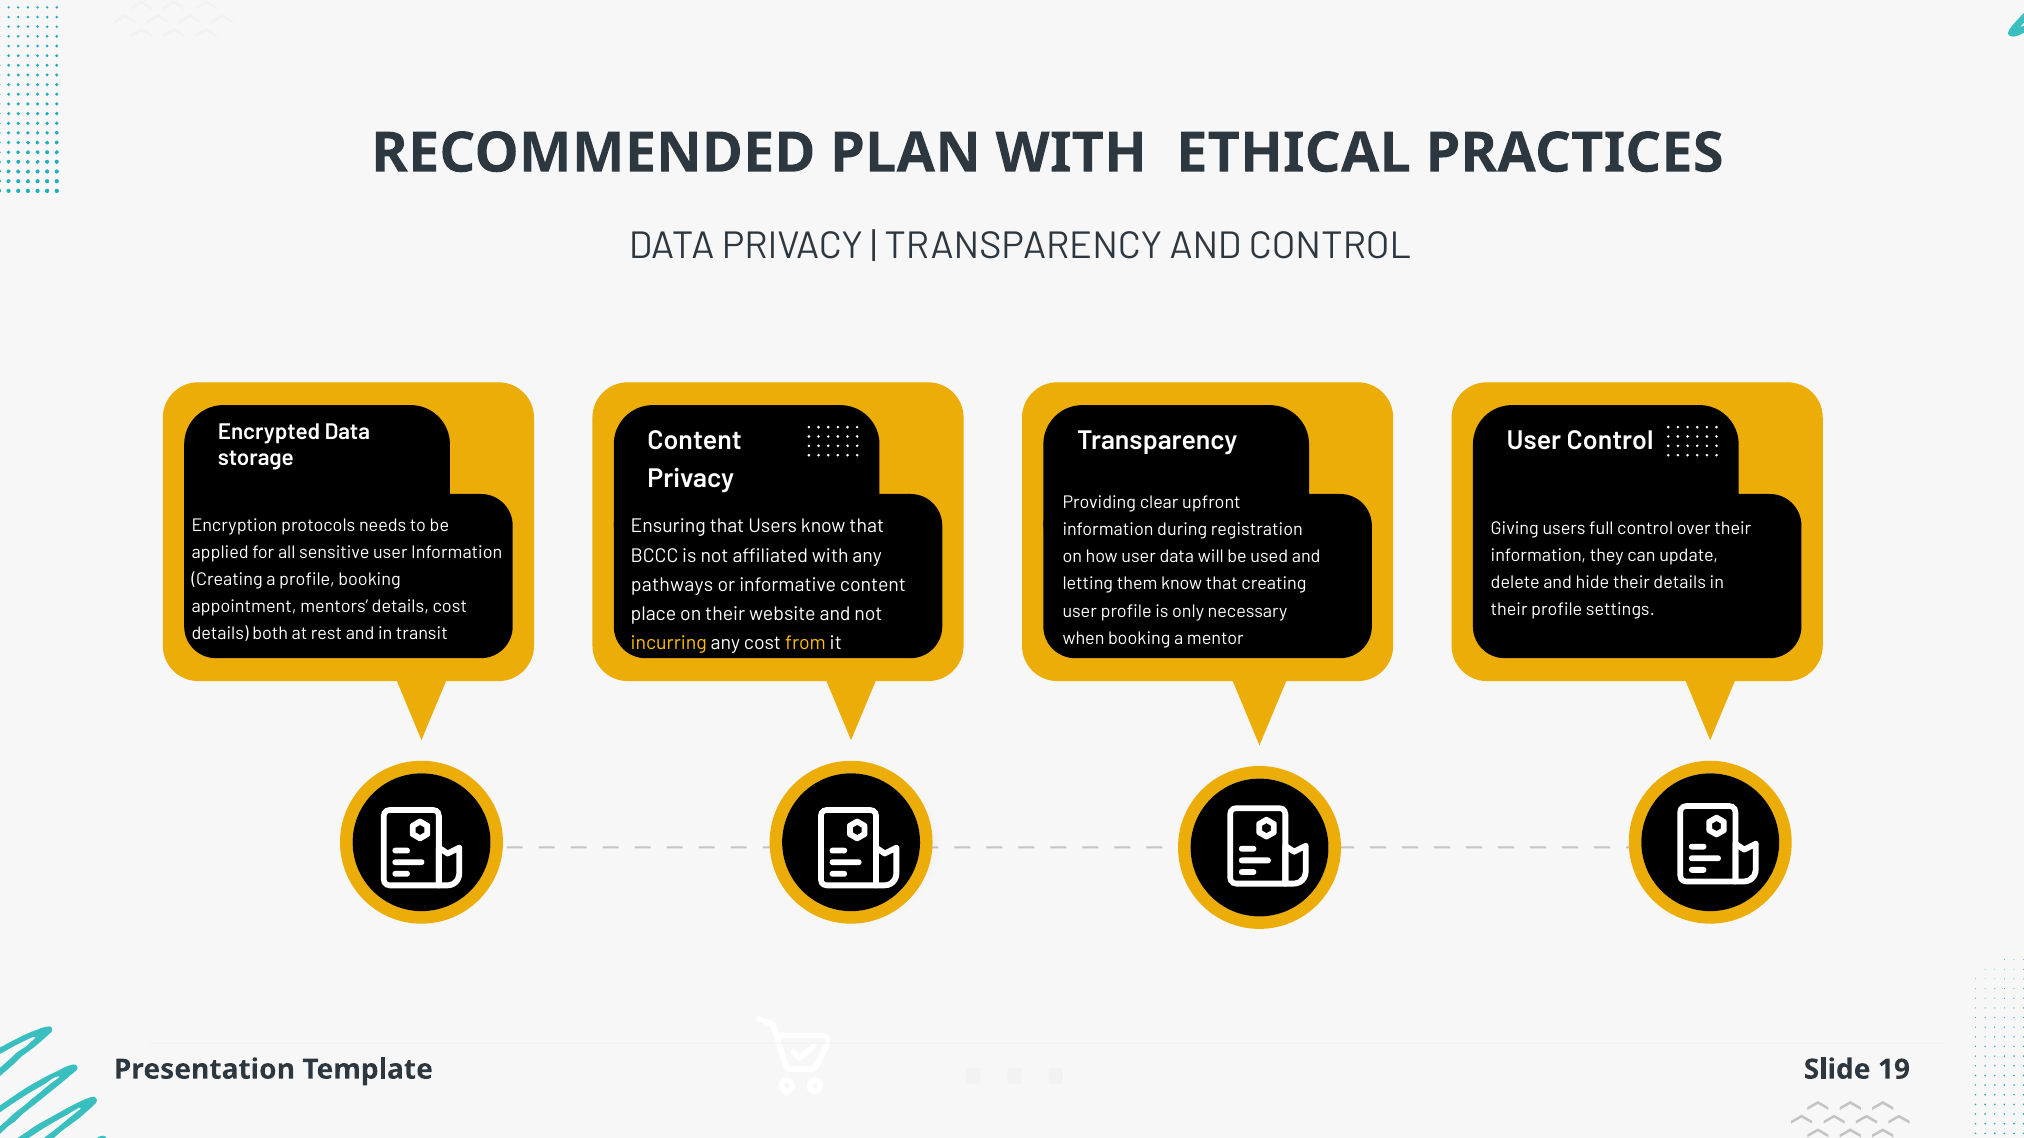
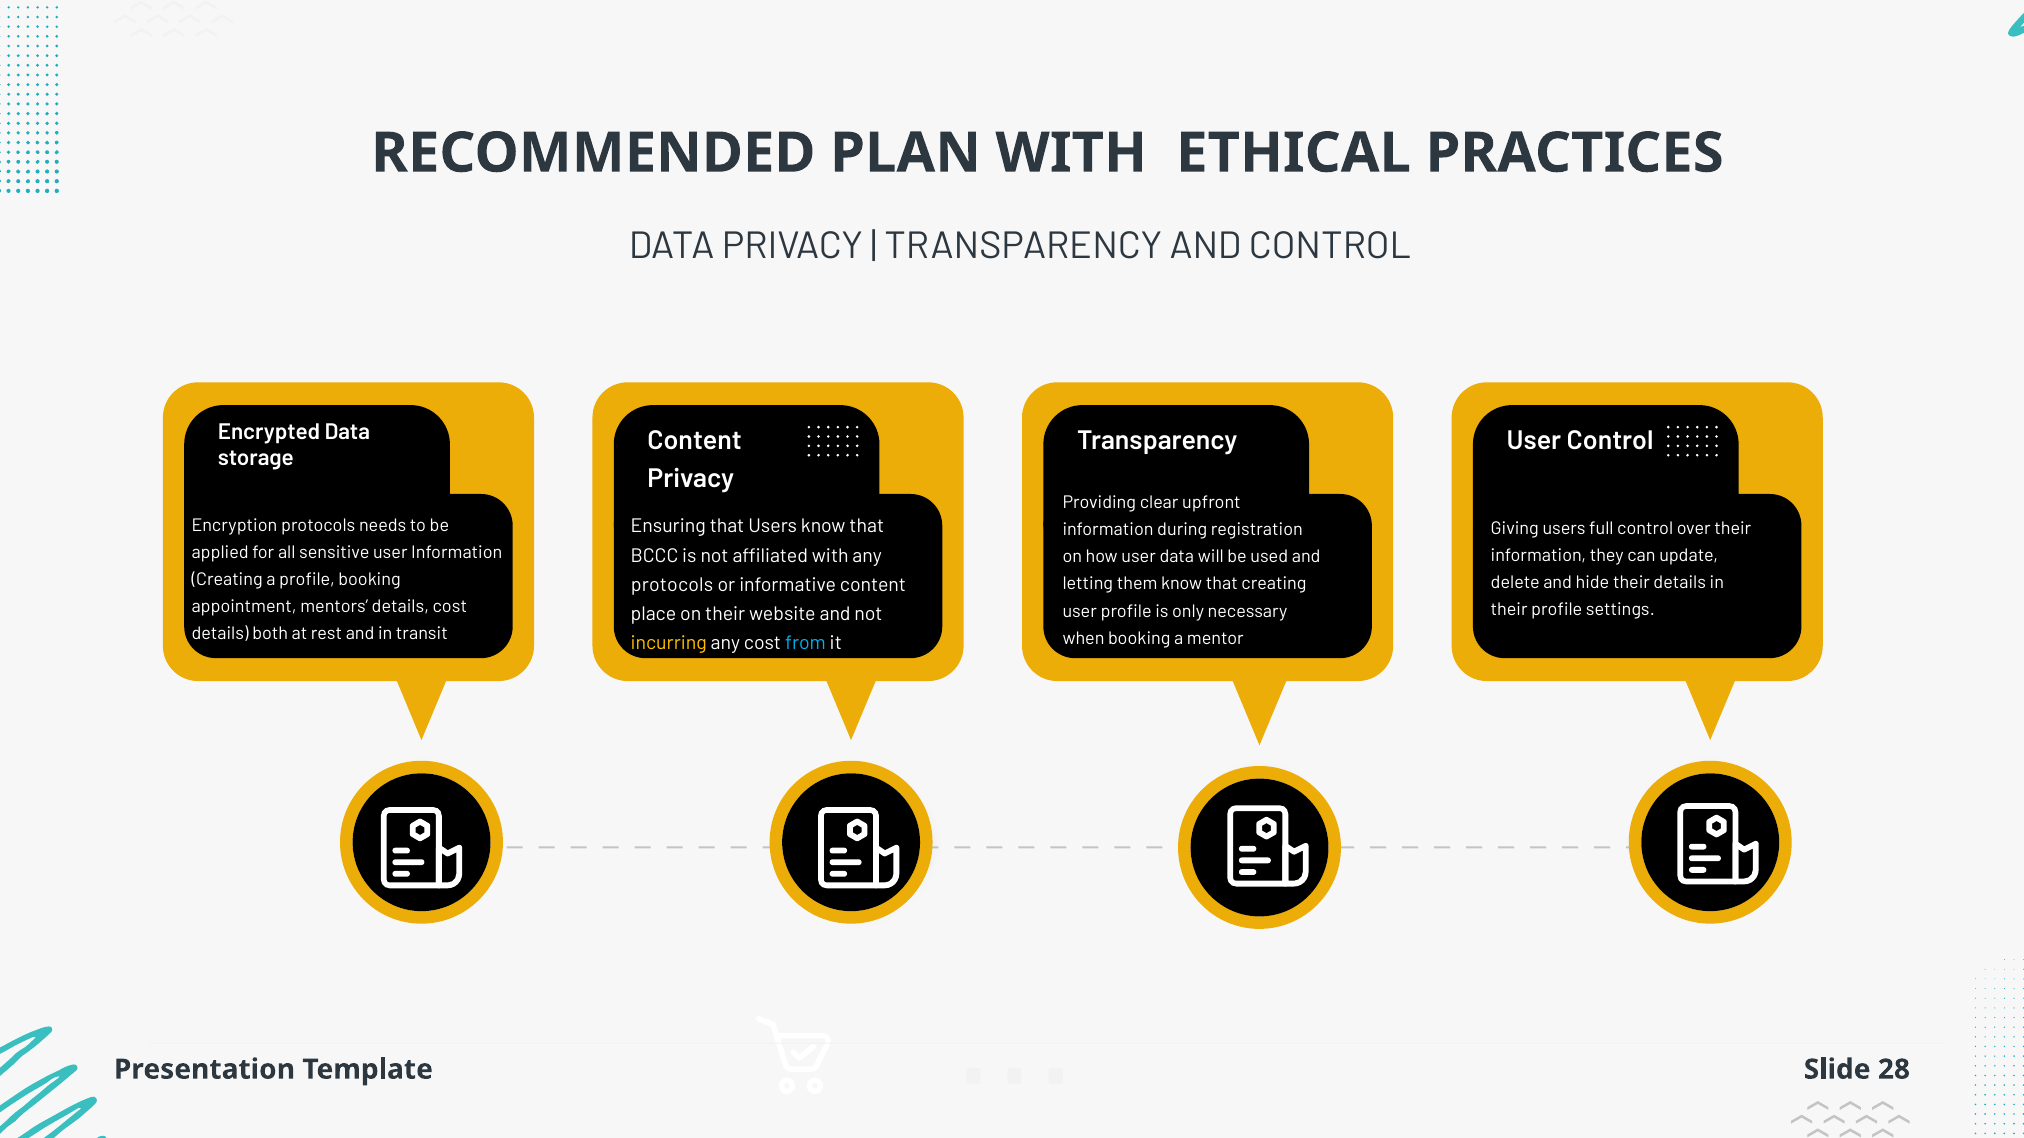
pathways: pathways -> protocols (672, 585)
from colour: yellow -> light blue (805, 644)
19: 19 -> 28 (1894, 1070)
